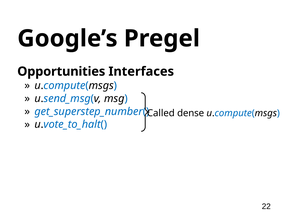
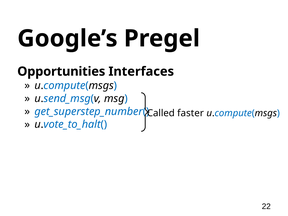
dense: dense -> faster (191, 113)
